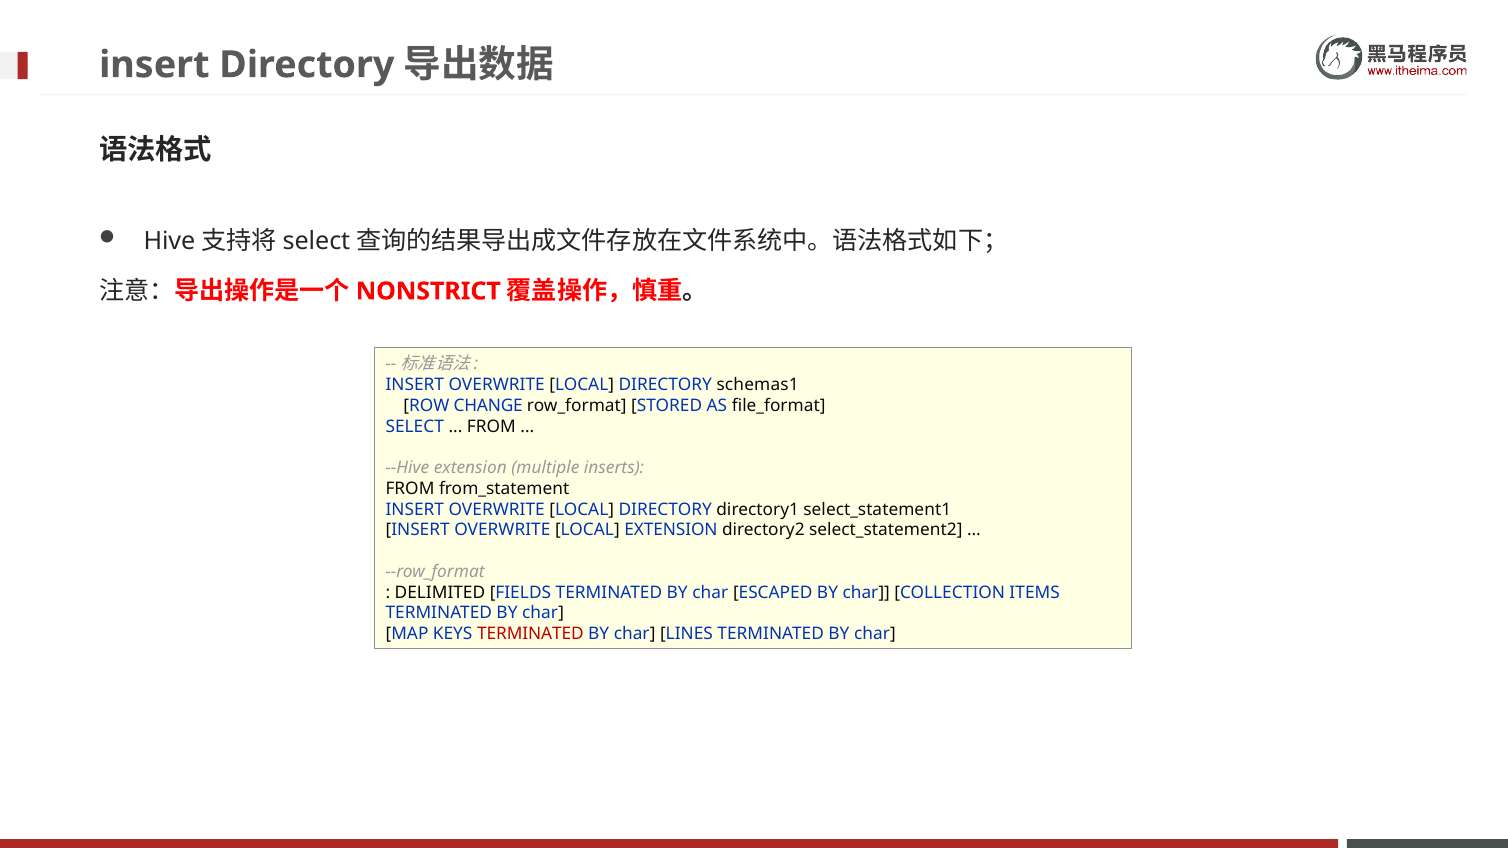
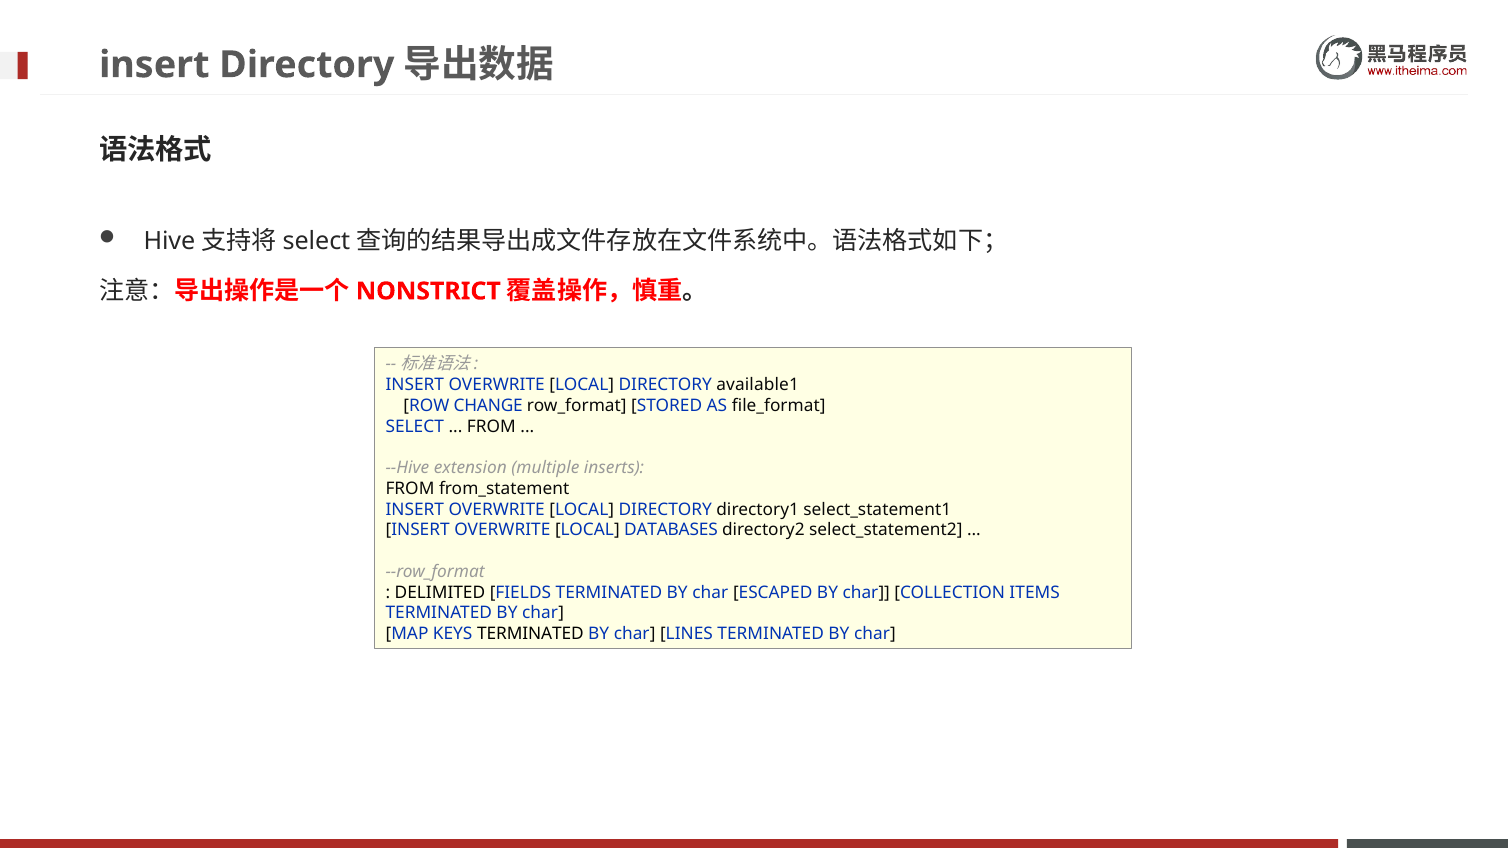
schemas1: schemas1 -> available1 (758, 385)
LOCAL EXTENSION: EXTENSION -> DATABASES (671, 530)
TERMINATED colour: red -> black (530, 634)
